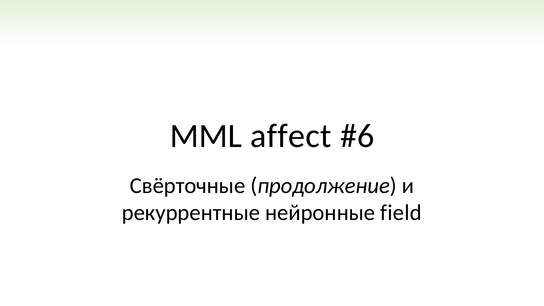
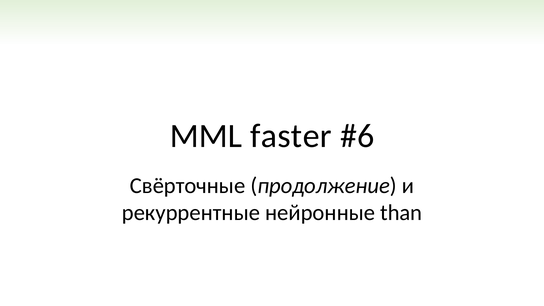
affect: affect -> faster (291, 136)
field: field -> than (401, 213)
